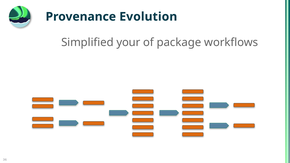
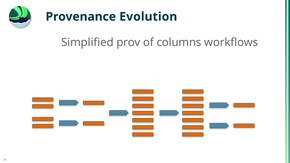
your: your -> prov (128, 43)
package: package -> columns (179, 43)
